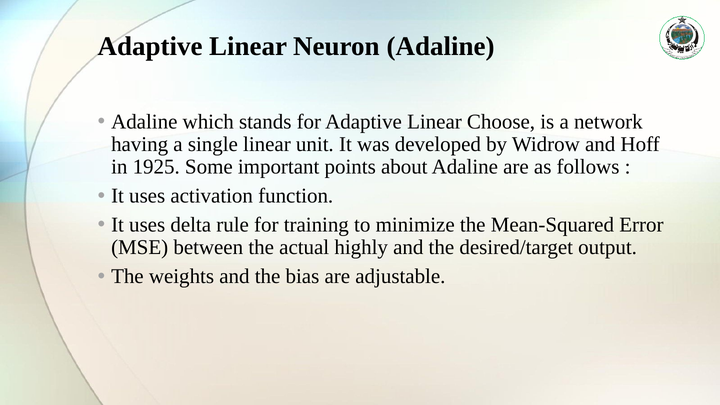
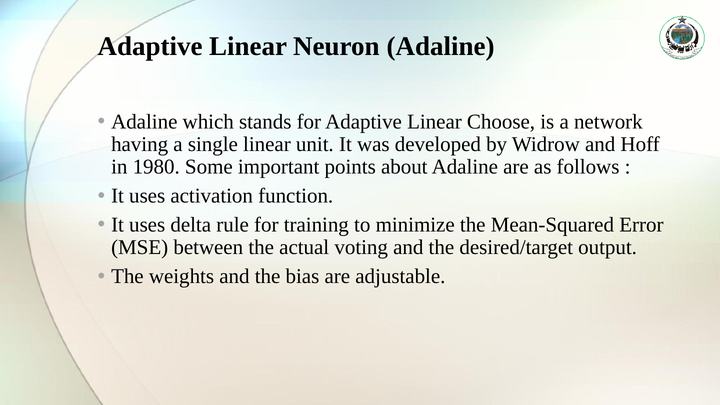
1925: 1925 -> 1980 (156, 167)
highly: highly -> voting (361, 247)
